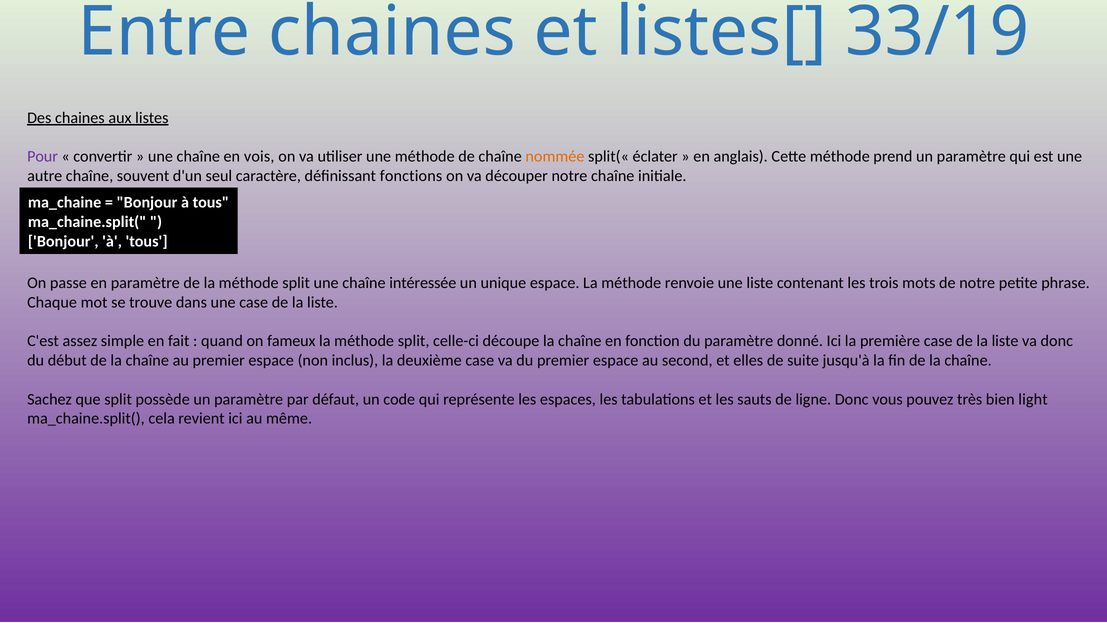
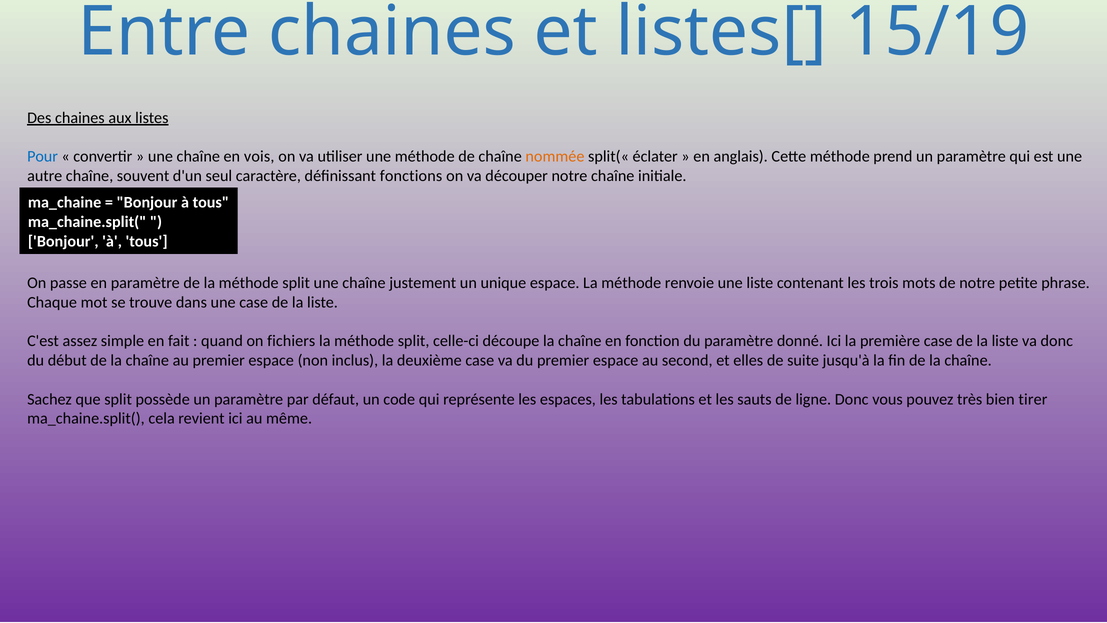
33/19: 33/19 -> 15/19 (937, 32)
Pour colour: purple -> blue (43, 157)
intéressée: intéressée -> justement (423, 283)
fameux: fameux -> fichiers (291, 341)
light: light -> tirer (1033, 399)
